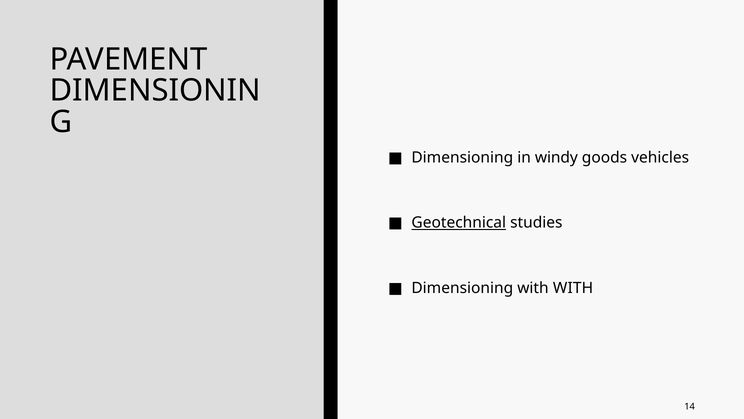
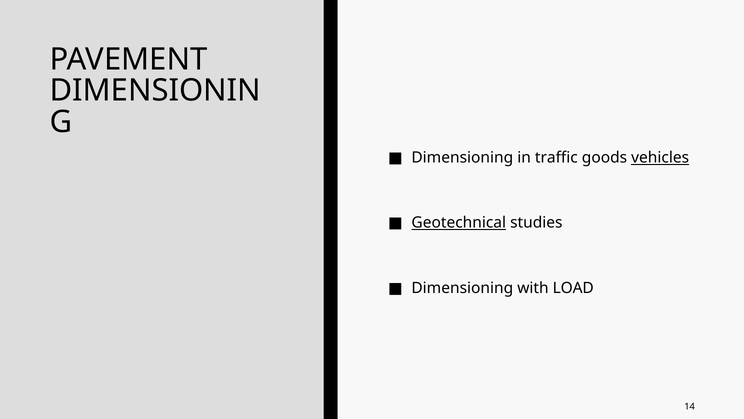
windy: windy -> traffic (556, 157)
vehicles underline: none -> present (660, 157)
with WITH: WITH -> LOAD (573, 288)
